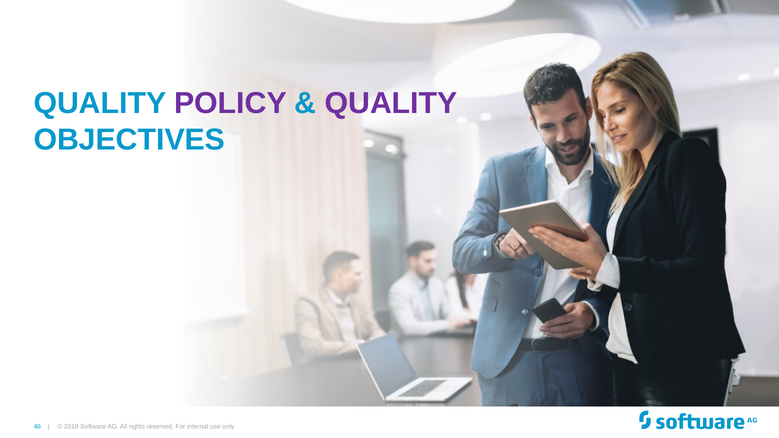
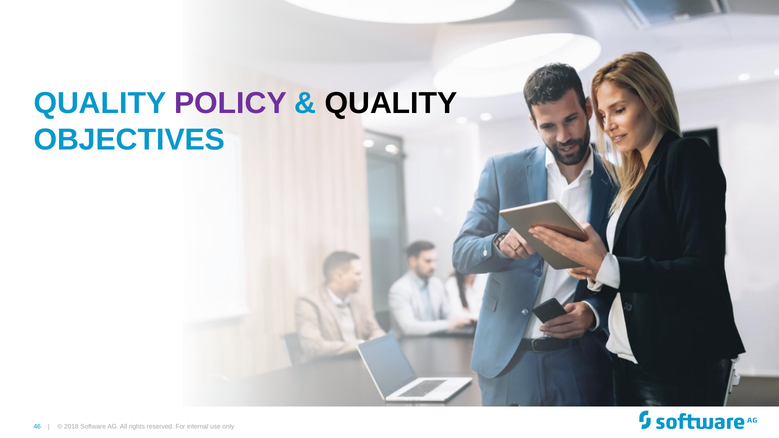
QUALITY colour: purple -> black (391, 103)
